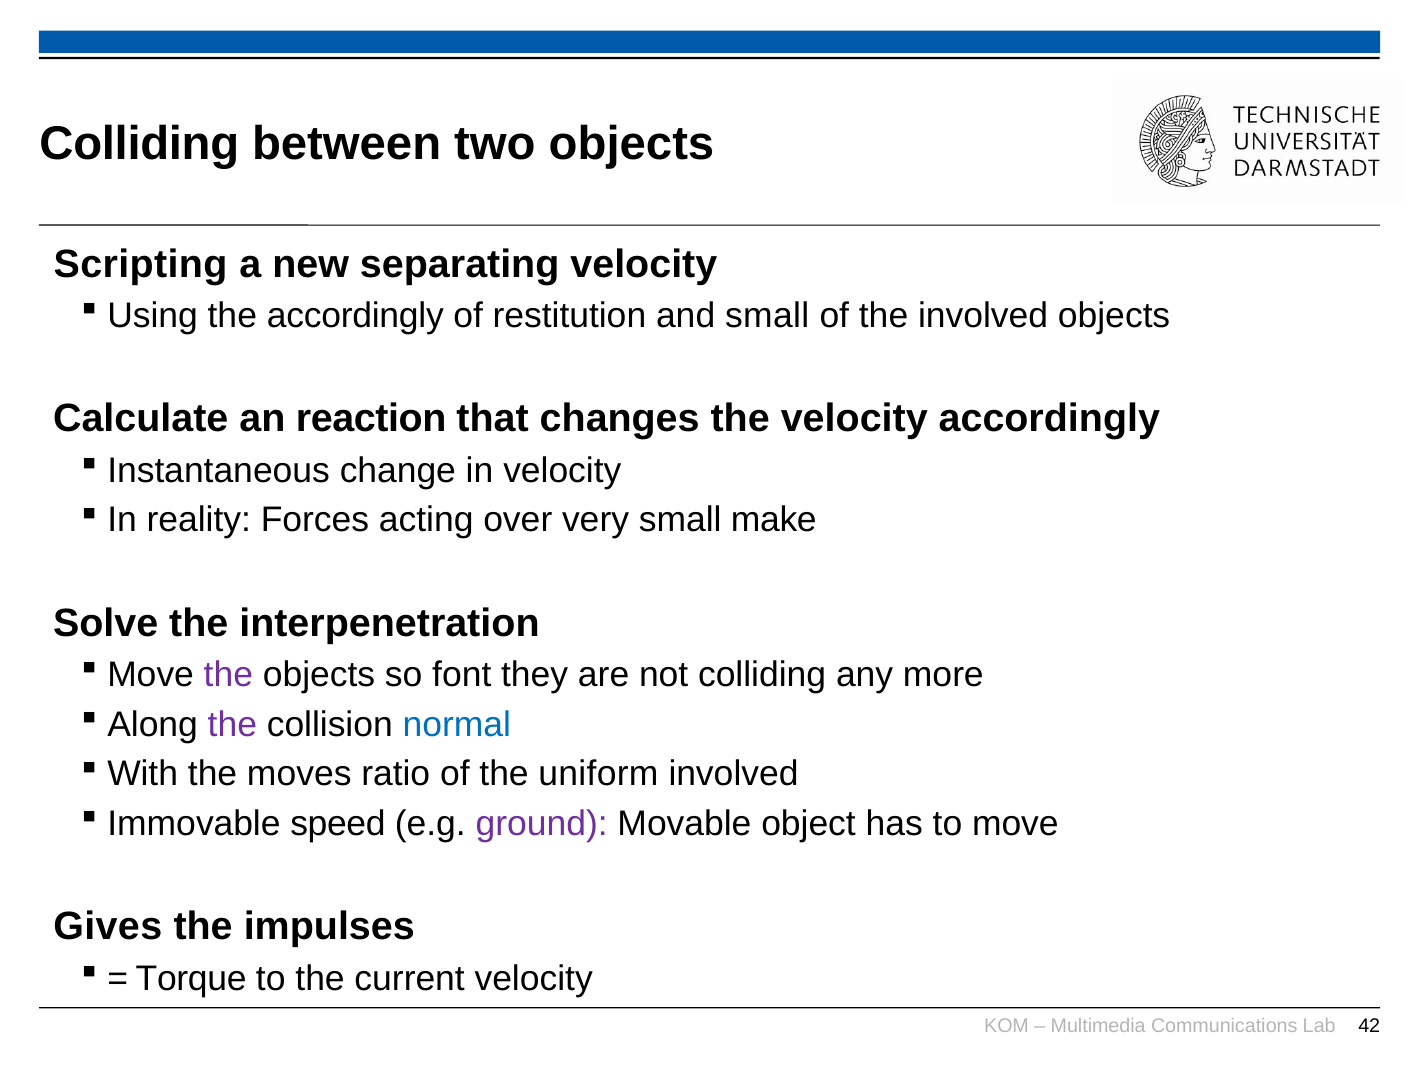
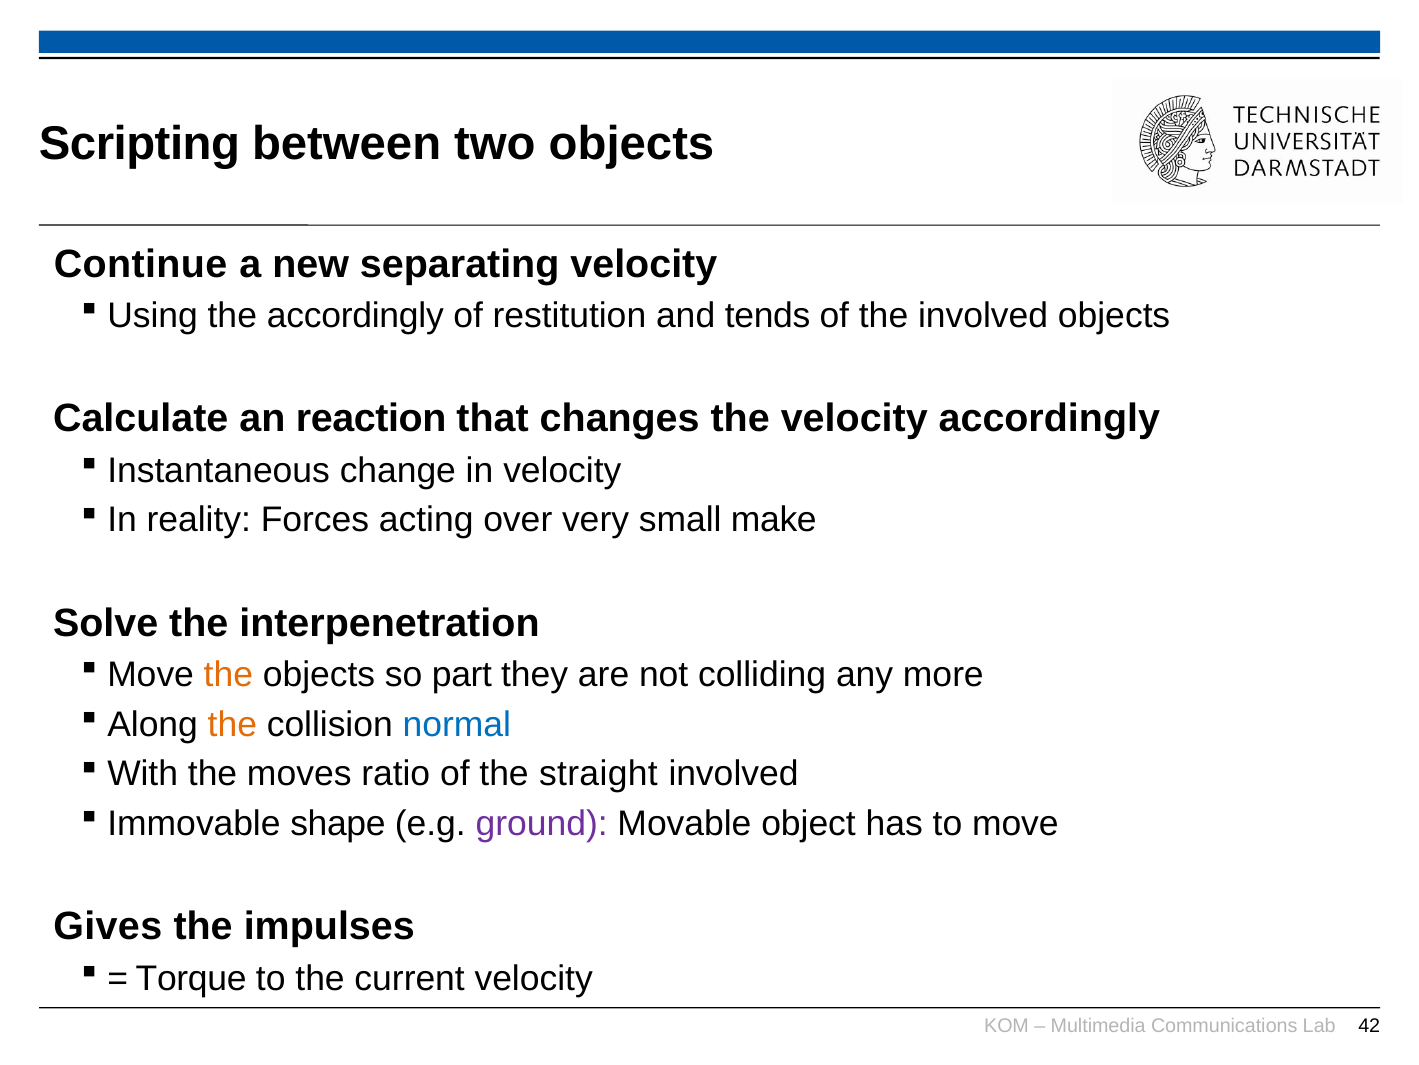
Colliding: Colliding -> Scripting (139, 144)
Scripting: Scripting -> Continue (141, 264)
and small: small -> tends (768, 316)
the colour: purple -> orange (228, 674)
font: font -> part (462, 674)
the colour: purple -> orange (232, 724)
uniform: uniform -> straight (598, 774)
speed: speed -> shape (338, 823)
